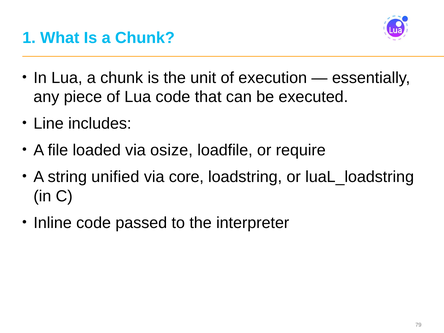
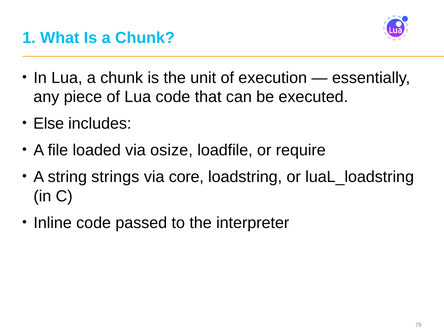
Line: Line -> Else (49, 124)
unified: unified -> strings (115, 177)
